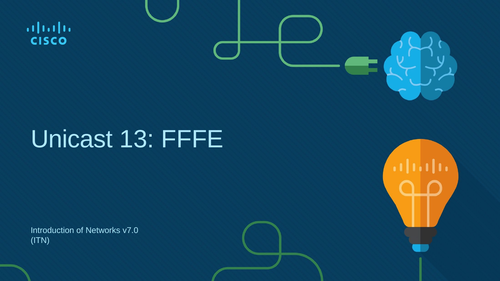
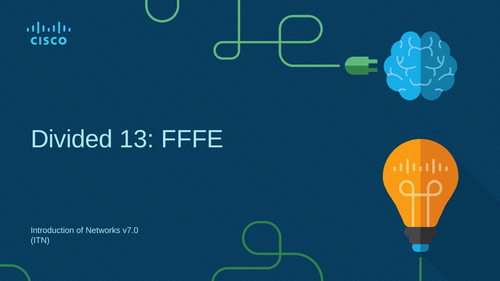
Unicast: Unicast -> Divided (72, 140)
